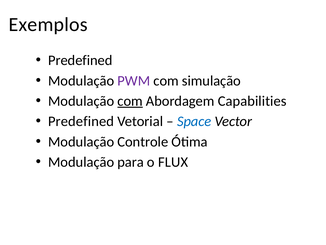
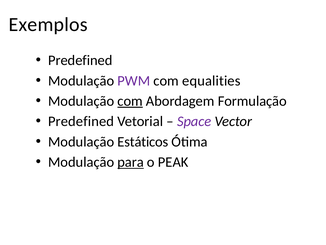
simulação: simulação -> equalities (211, 81)
Capabilities: Capabilities -> Formulação (252, 101)
Space colour: blue -> purple (194, 121)
Controle: Controle -> Estáticos (143, 141)
para underline: none -> present (131, 162)
FLUX: FLUX -> PEAK (173, 162)
